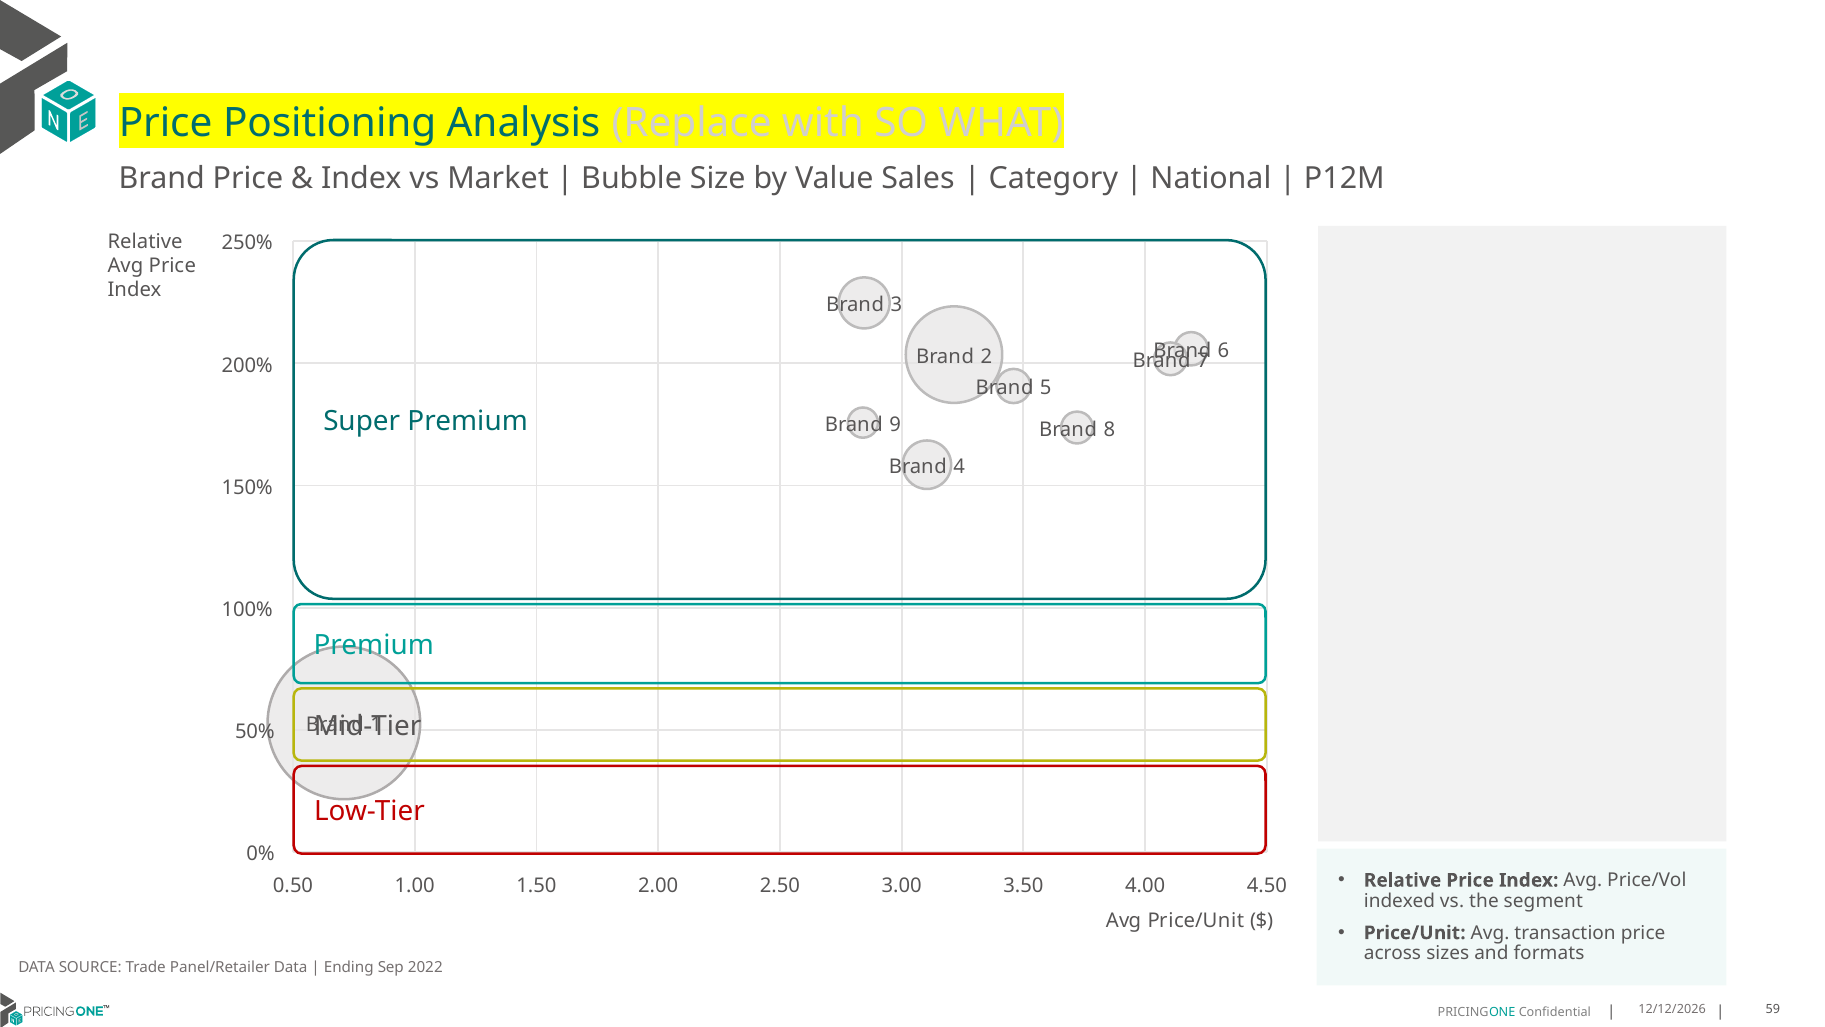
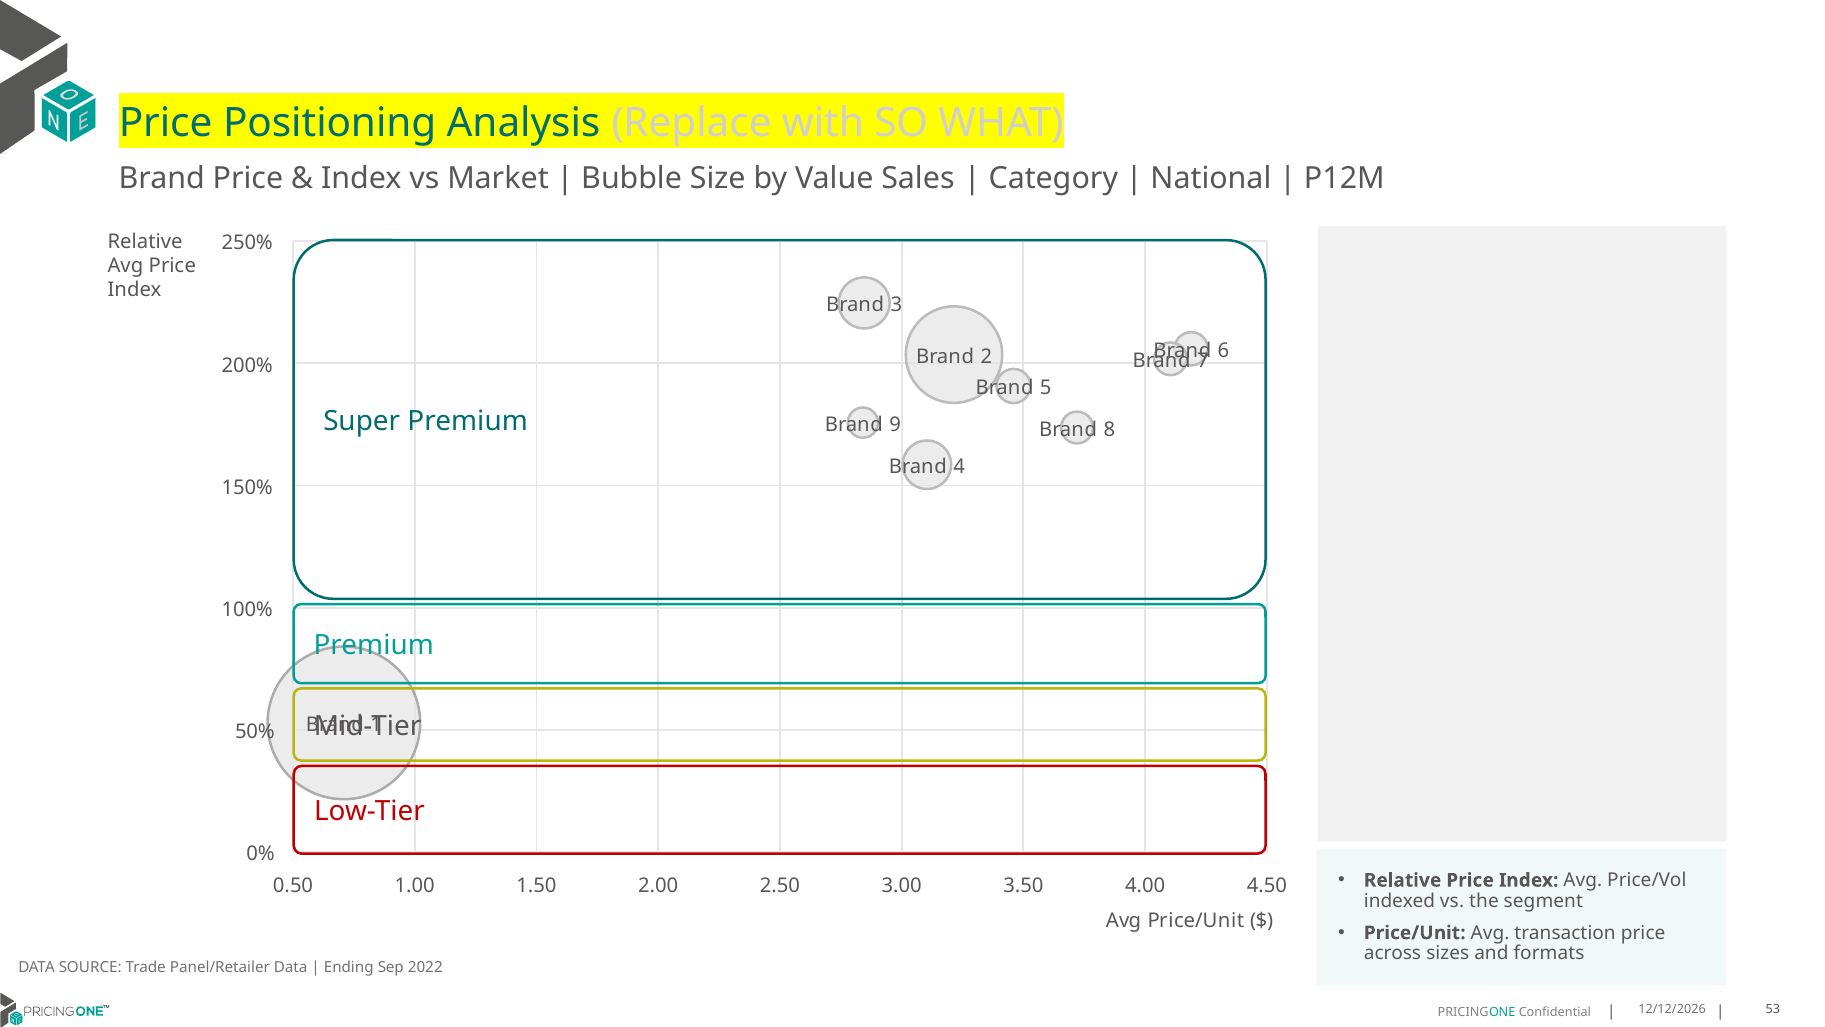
59: 59 -> 53 (1773, 1009)
